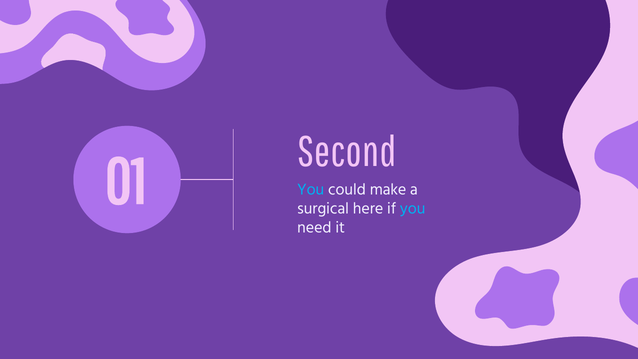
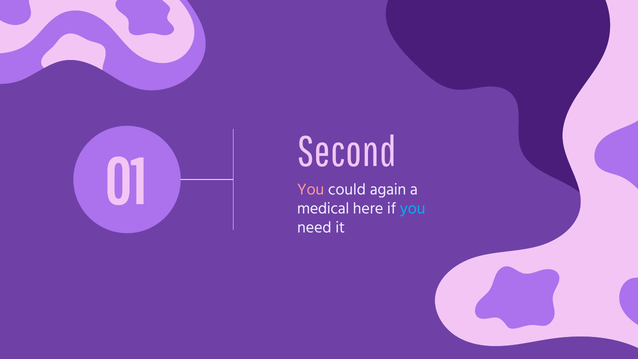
You colour: light blue -> pink (311, 189)
make: make -> again (388, 189)
surgical: surgical -> medical (323, 208)
